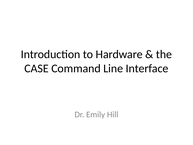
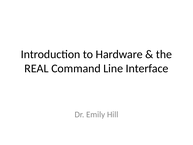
CASE: CASE -> REAL (36, 68)
